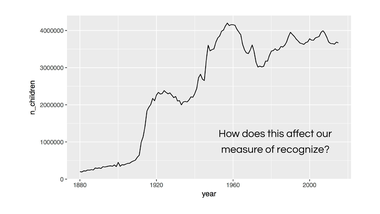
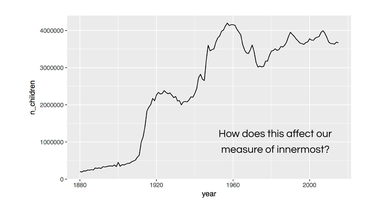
recognize: recognize -> innermost (303, 149)
